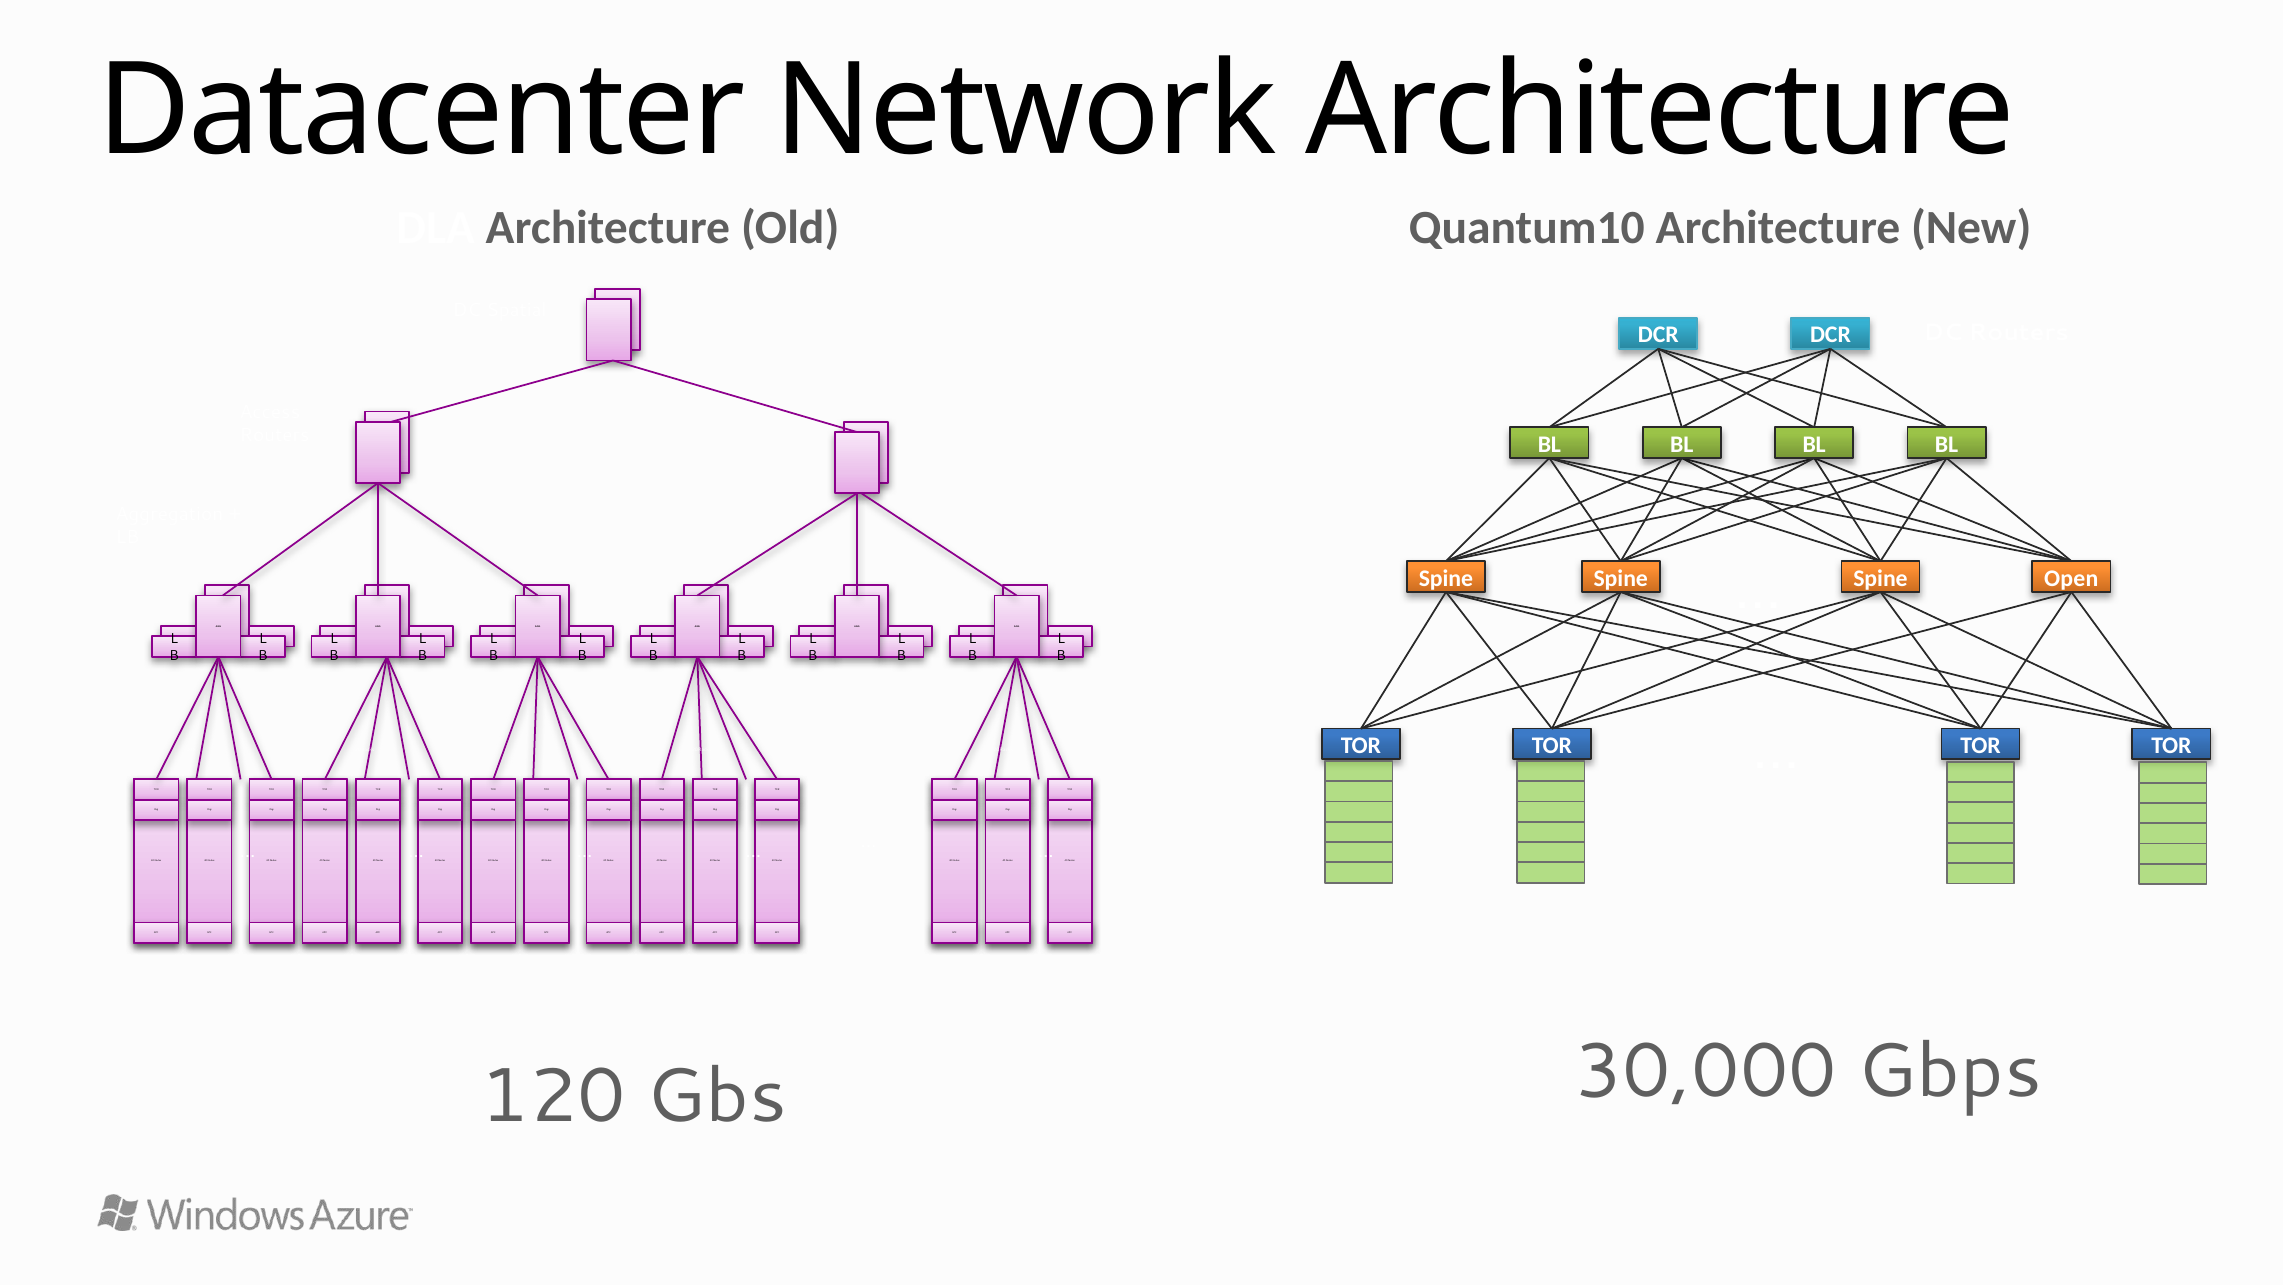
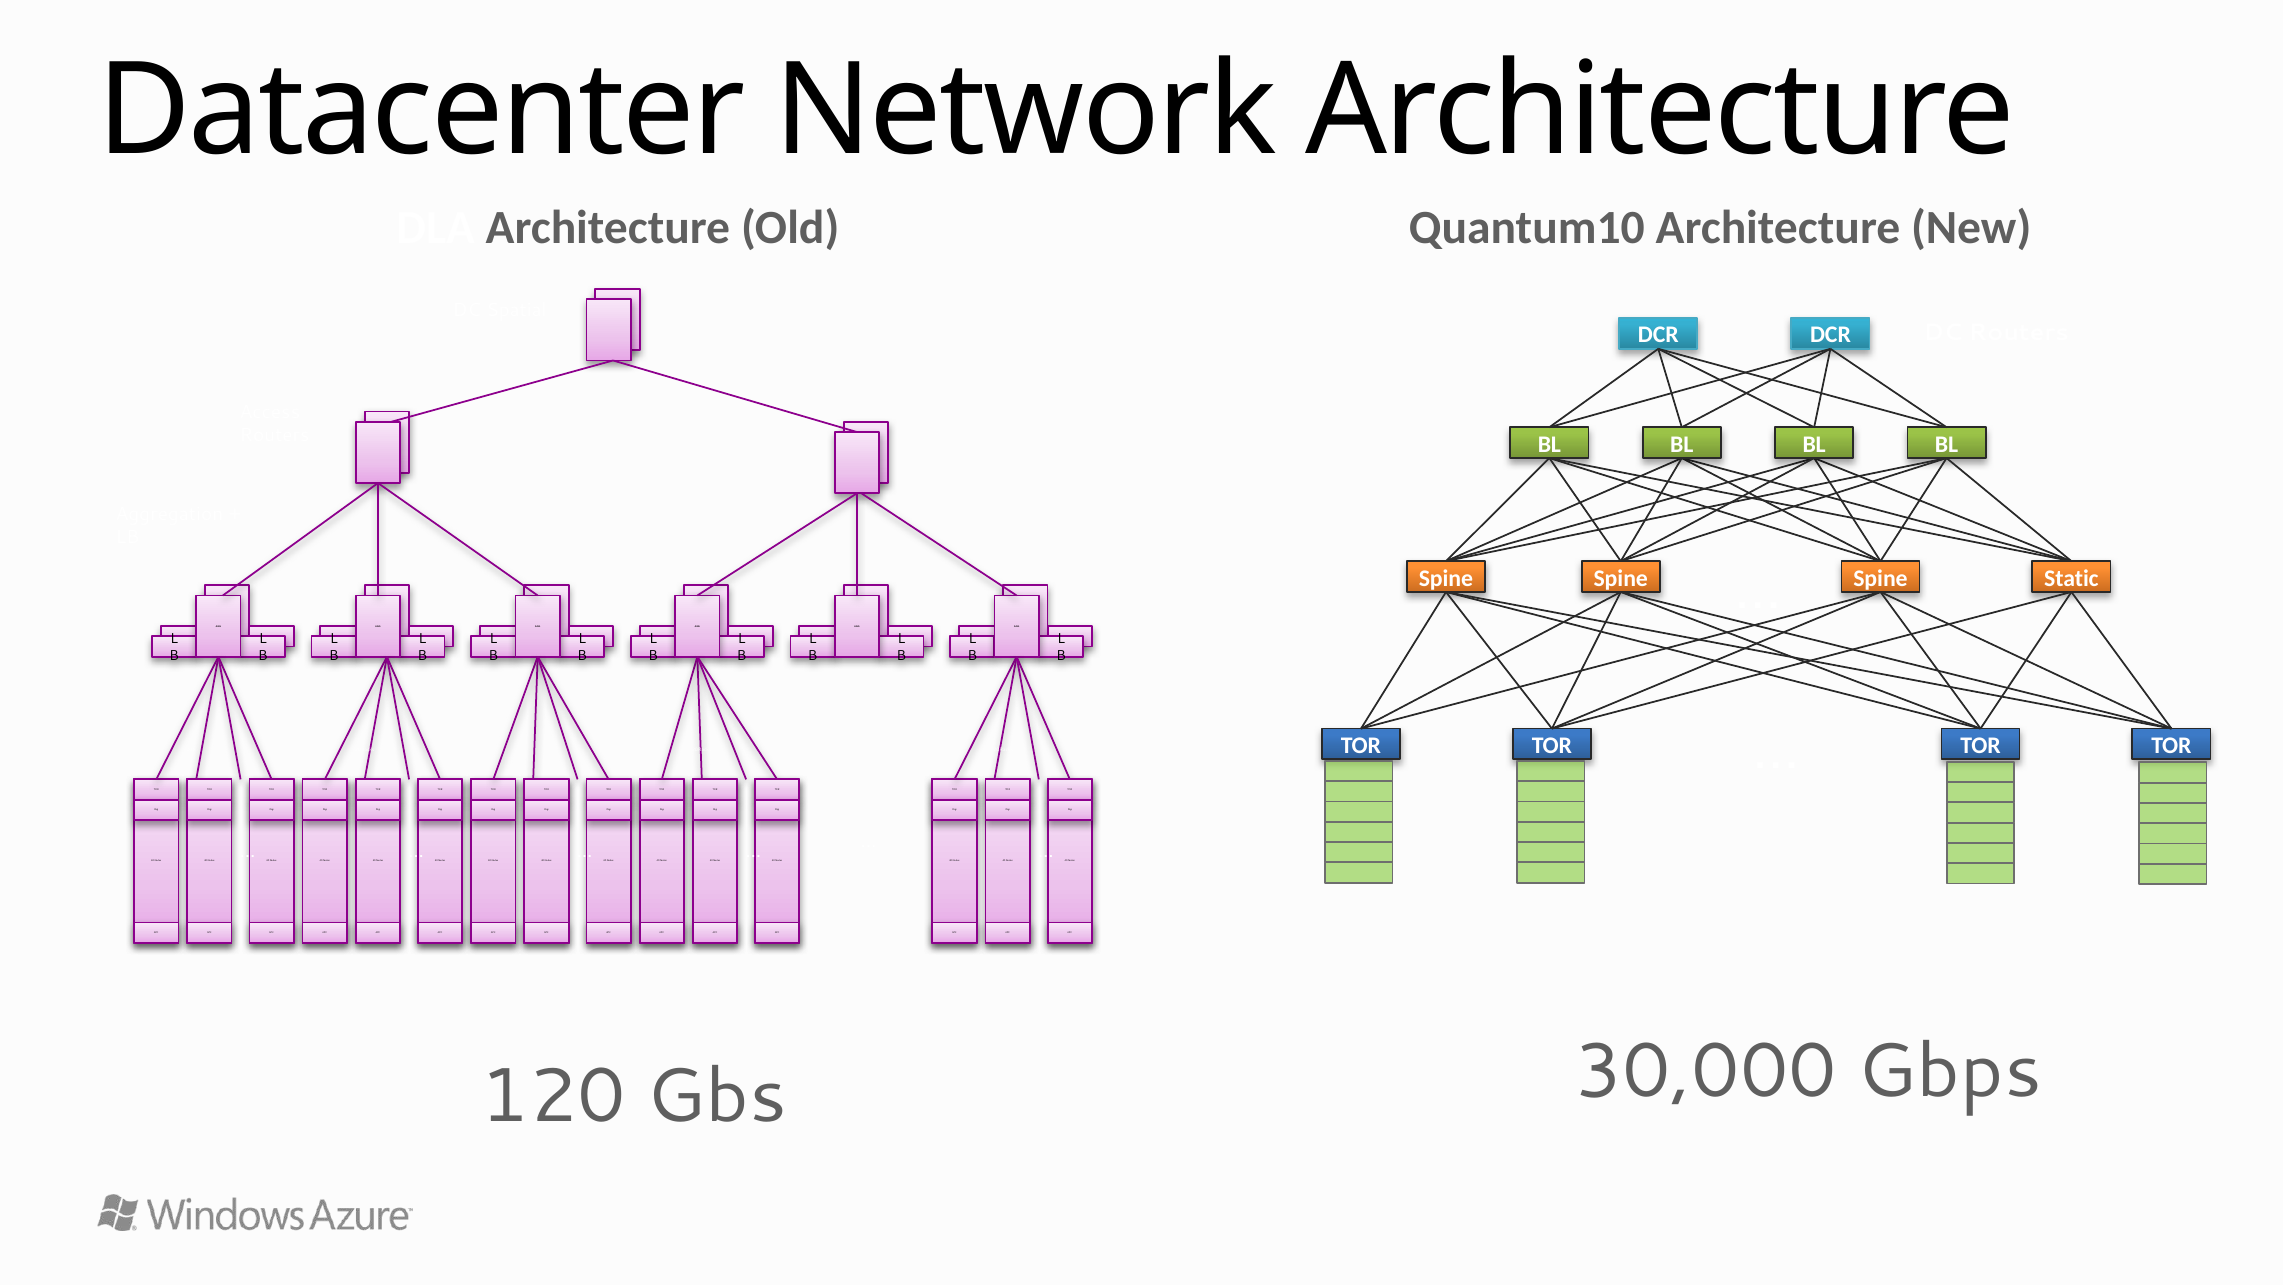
Open: Open -> Static (2071, 578)
